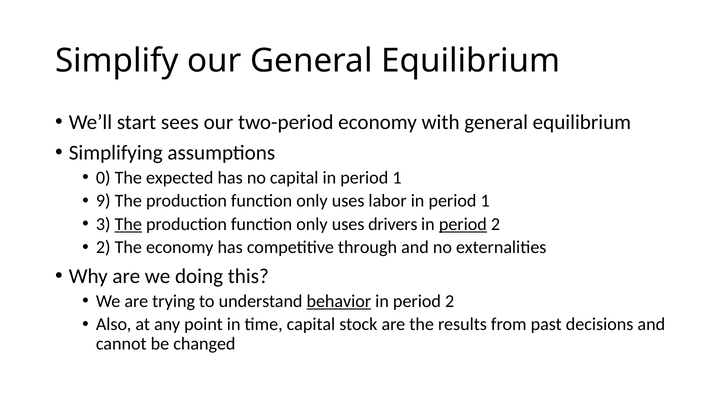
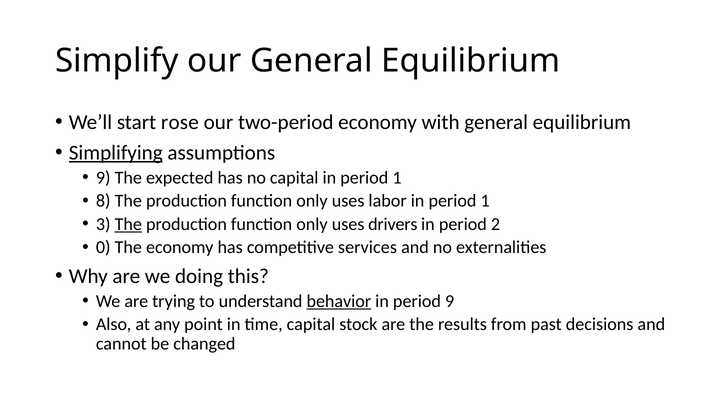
sees: sees -> rose (180, 122)
Simplifying underline: none -> present (116, 153)
0: 0 -> 9 (103, 178)
9: 9 -> 8 (103, 201)
period underline: present -> none (463, 224)
2: 2 -> 0 (103, 248)
through: through -> services (367, 248)
2: 2 -> 9 (450, 301)
